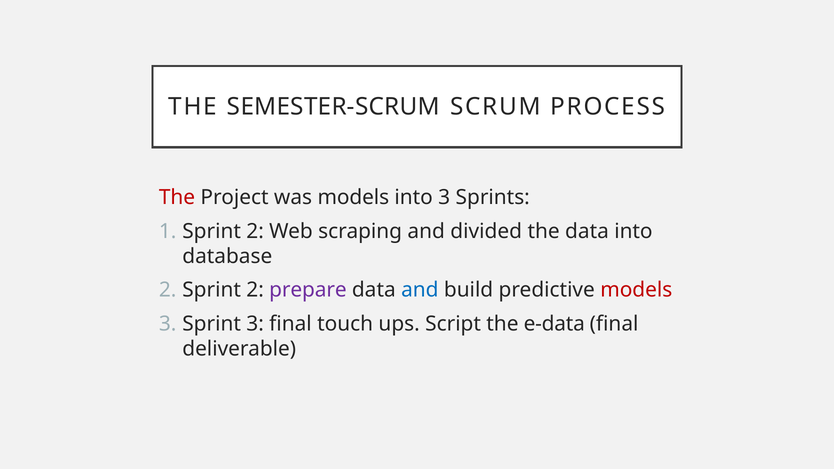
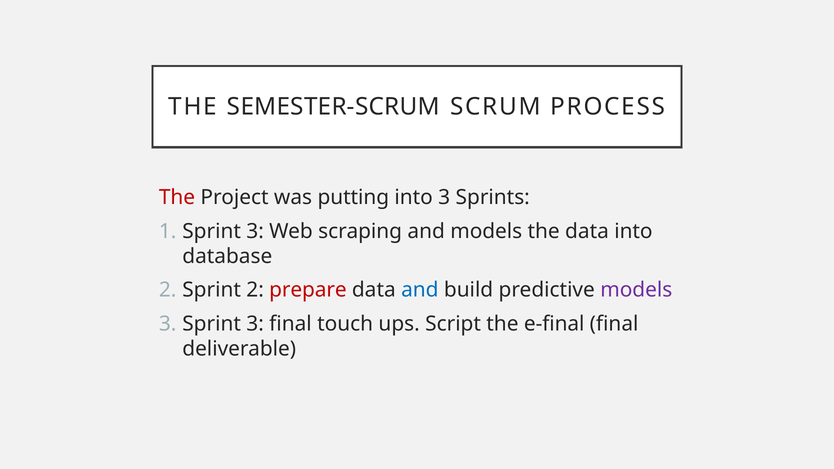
was models: models -> putting (353, 198)
1 Sprint 2: 2 -> 3 (255, 231)
and divided: divided -> models (486, 231)
prepare colour: purple -> red (308, 290)
models colour: red -> purple (636, 290)
e-data: e-data -> e-final (554, 324)
